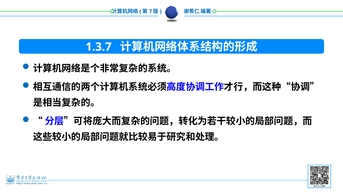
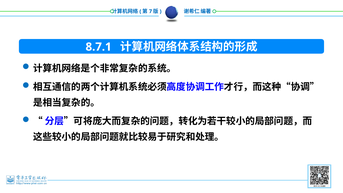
1.3.7: 1.3.7 -> 8.7.1 (99, 47)
